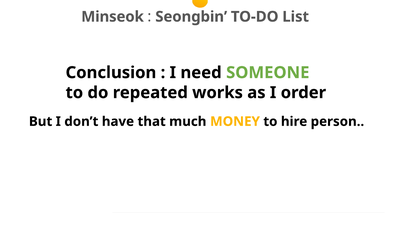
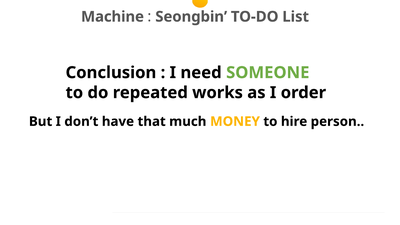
Minseok: Minseok -> Machine (112, 17)
